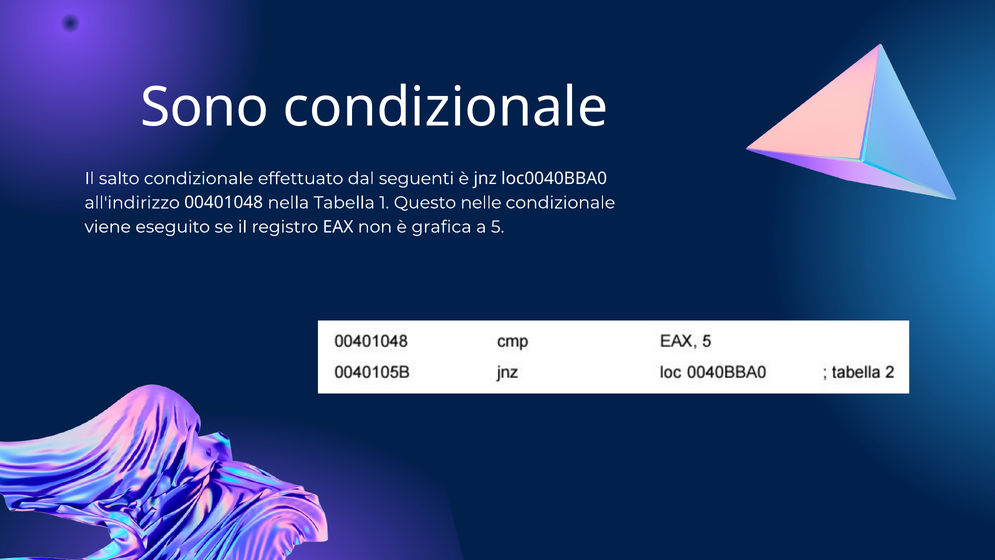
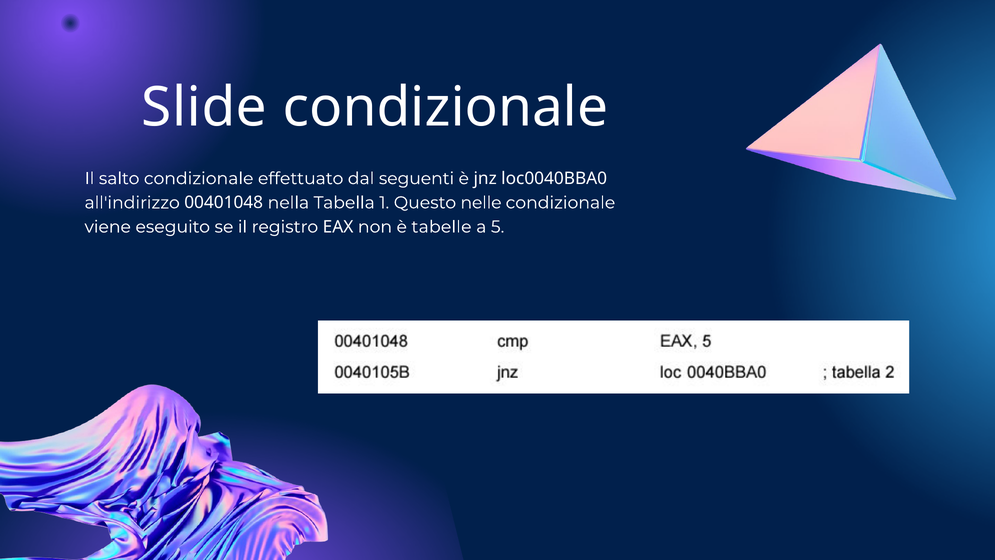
Sono: Sono -> Slide (204, 107)
grafica: grafica -> tabelle (441, 227)
